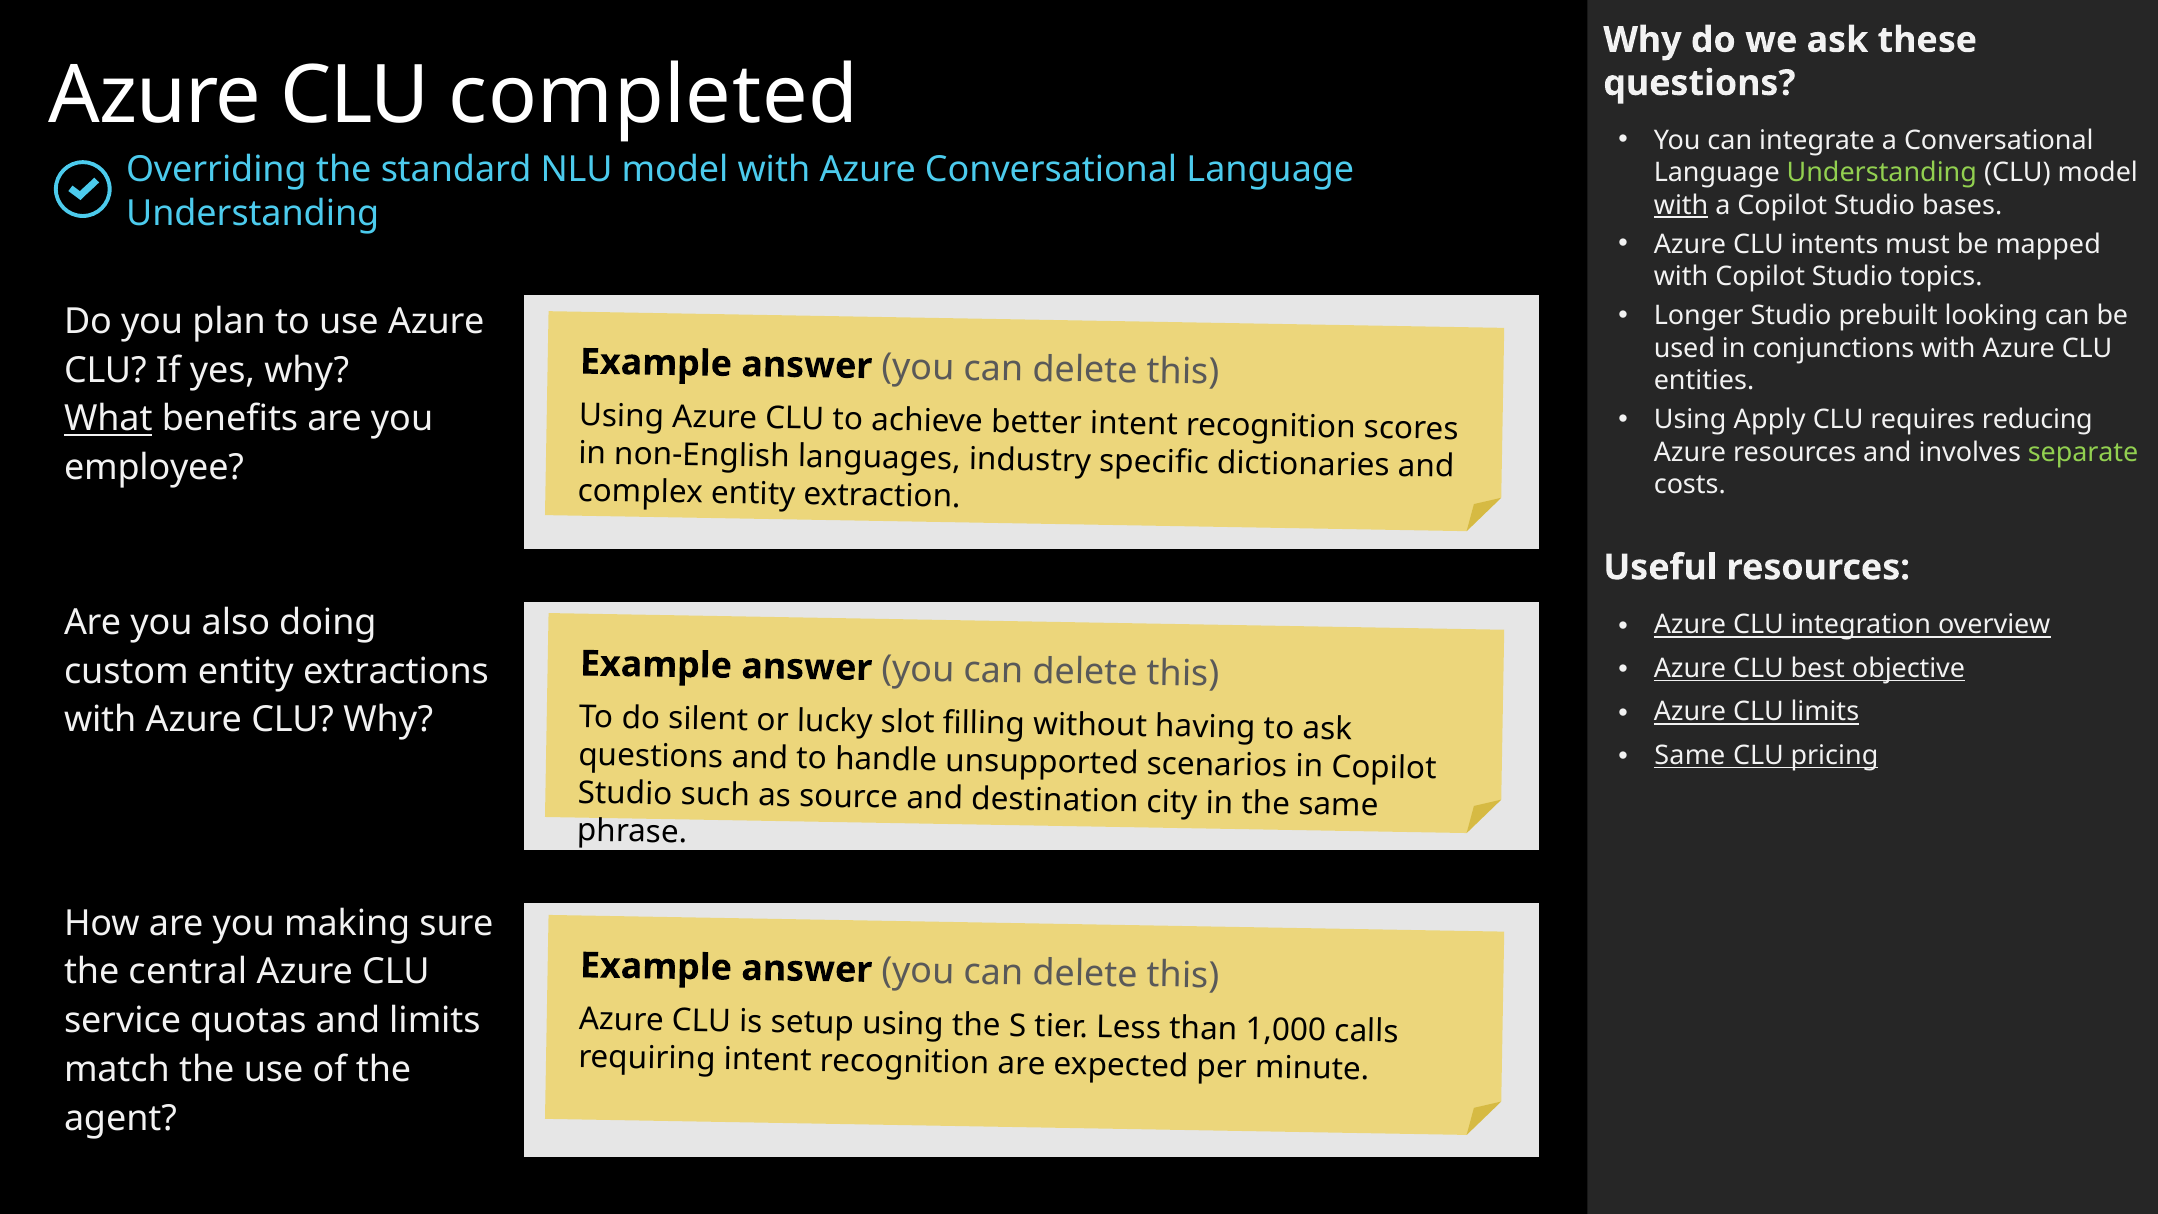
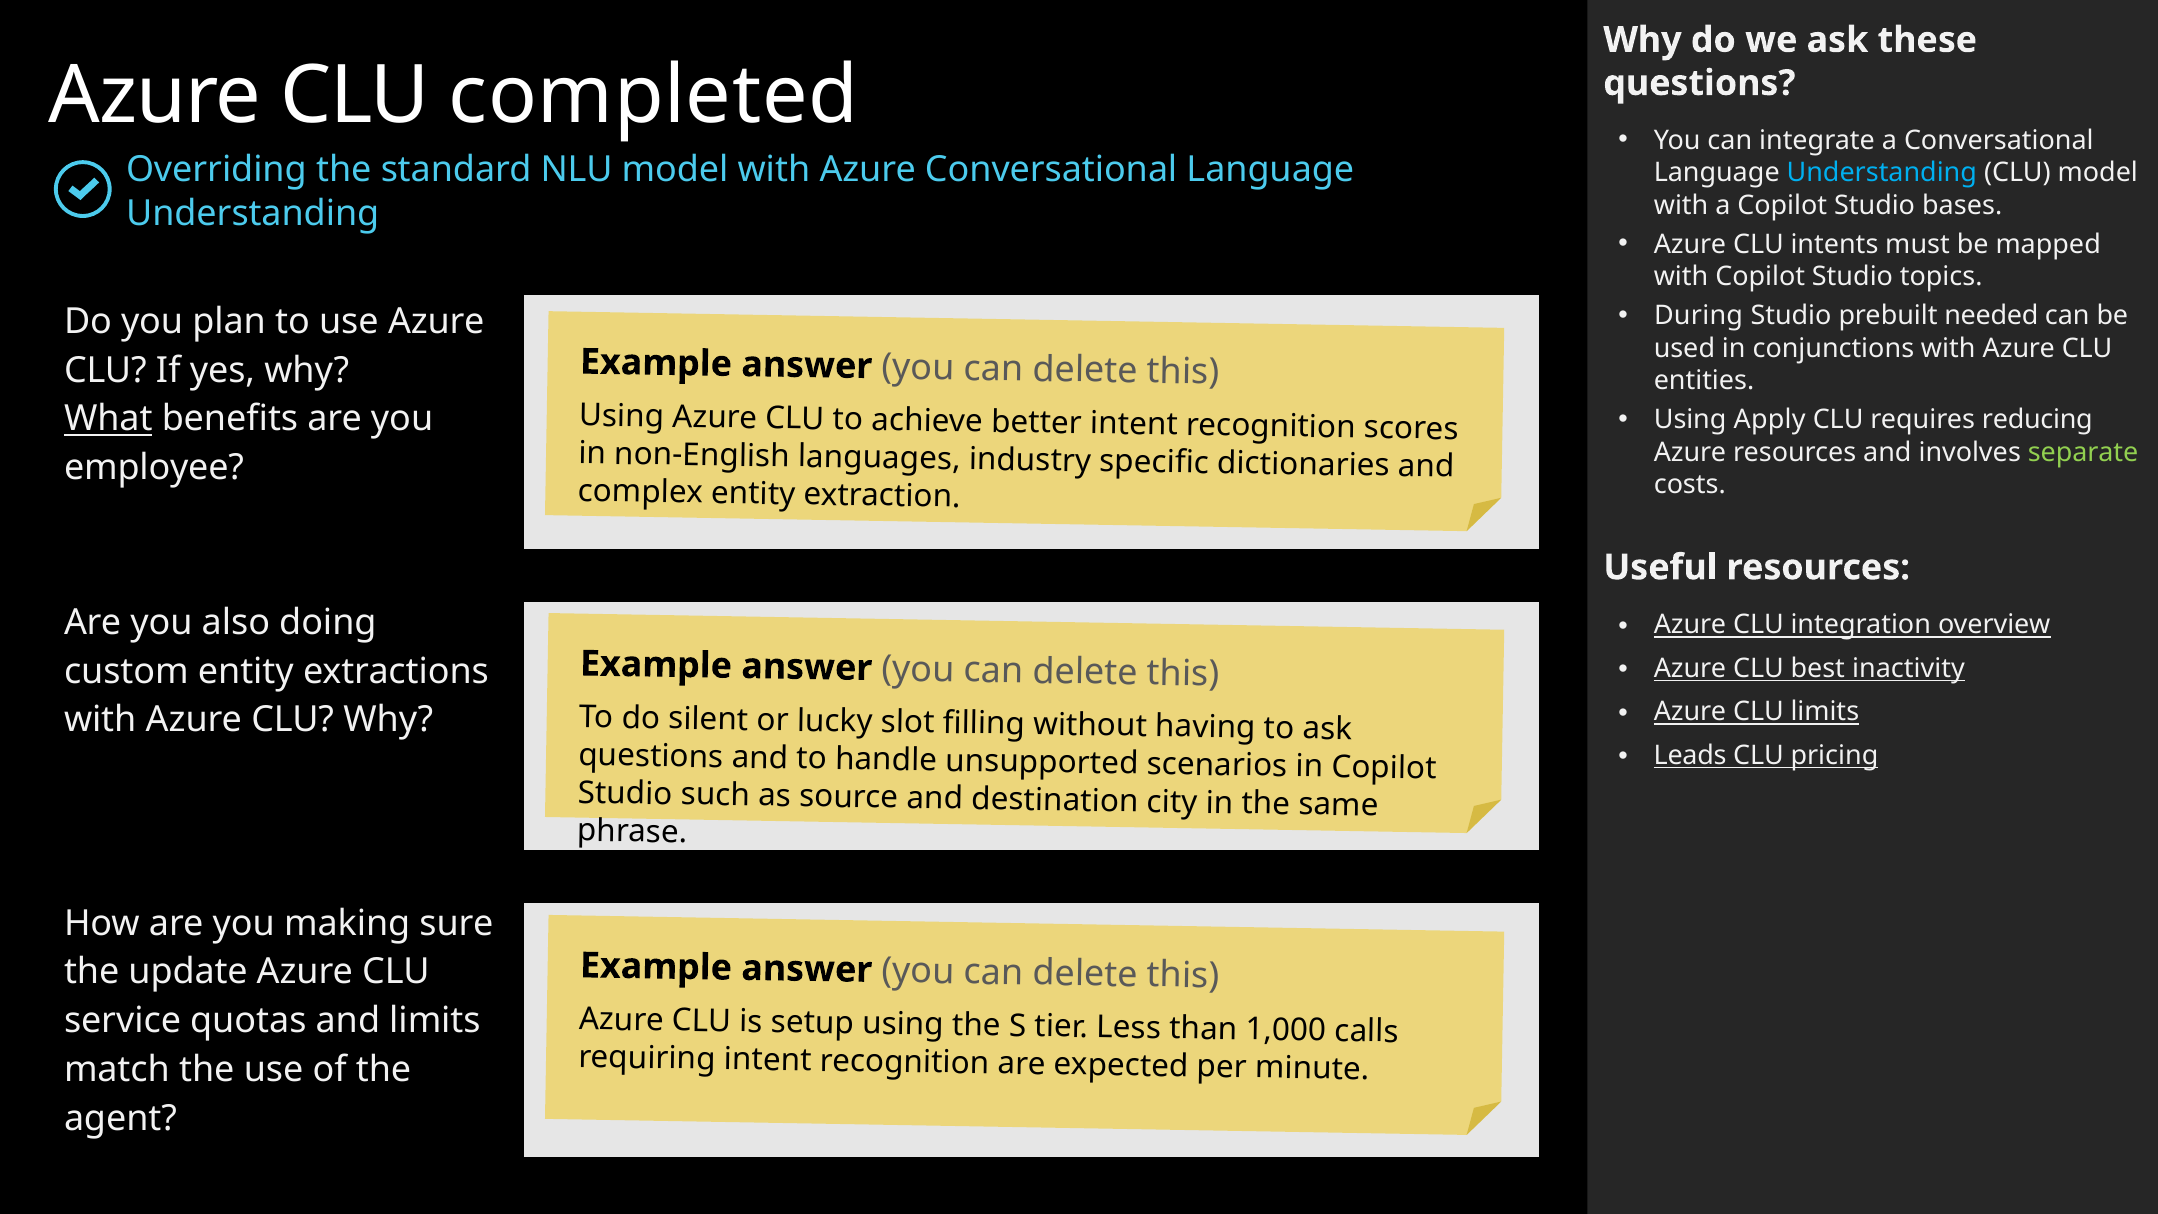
Understanding colour: light green -> light blue (1882, 173)
with underline: present -> none (1681, 205)
Longer: Longer -> During (1699, 316)
looking: looking -> needed (1991, 316)
objective: objective -> inactivity (1909, 668)
Same: Same -> Leads (1690, 755)
central: central -> update (188, 972)
